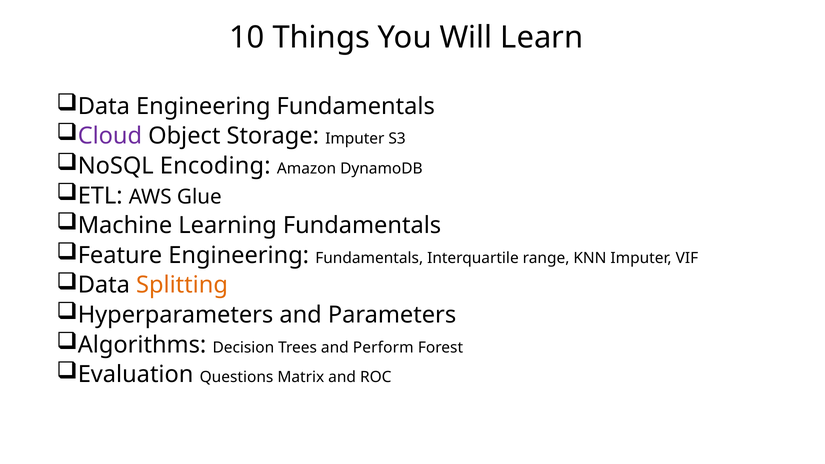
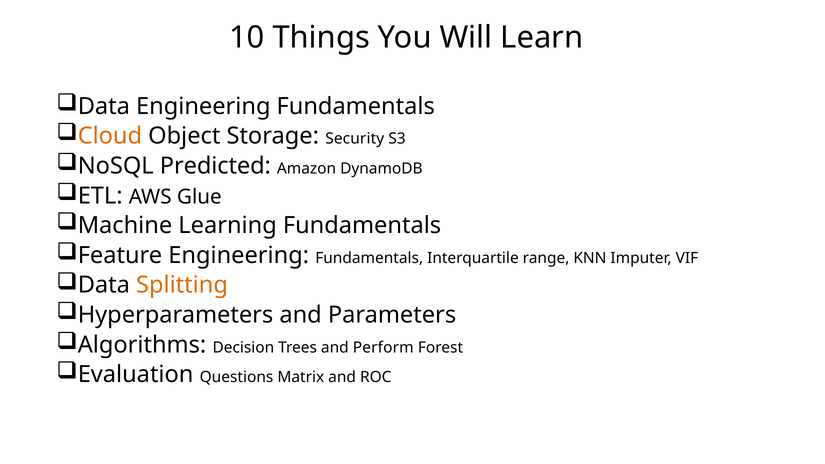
Cloud colour: purple -> orange (110, 136)
Storage Imputer: Imputer -> Security (355, 139)
Encoding: Encoding -> Predicted (215, 166)
